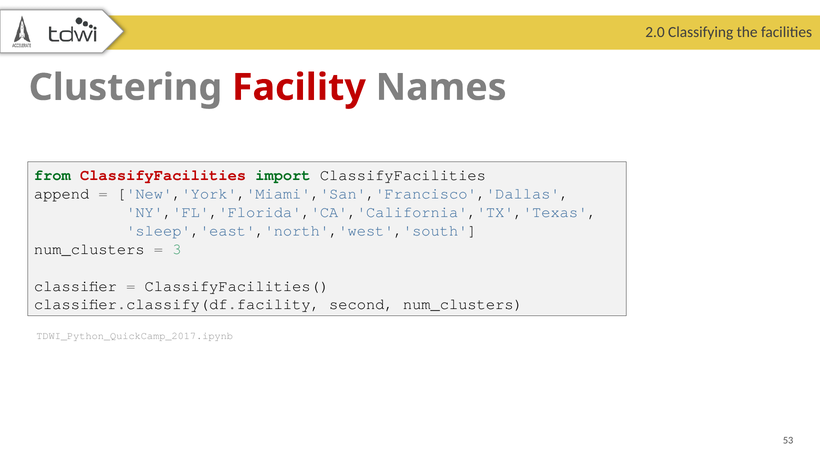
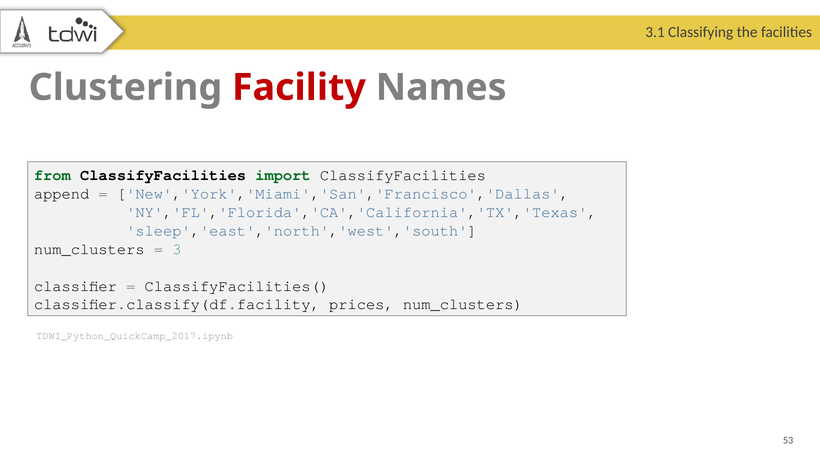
2.0: 2.0 -> 3.1 (655, 32)
ClassifyFacilities colour: red -> black (163, 175)
second: second -> prices (361, 305)
